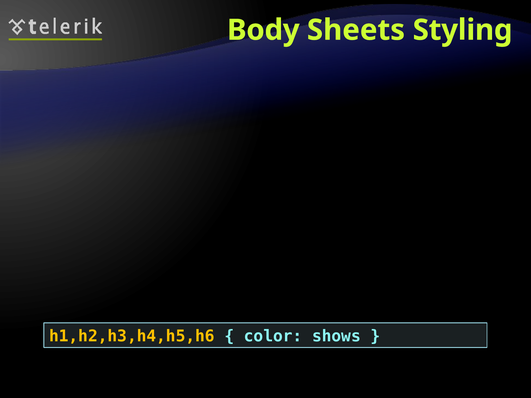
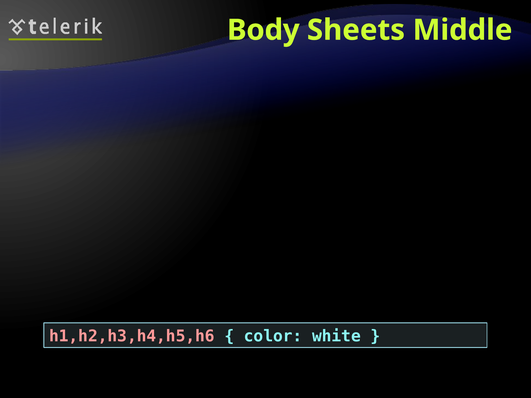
Styling: Styling -> Middle (463, 30)
h1,h2,h3,h4,h5,h6 colour: yellow -> pink (132, 337)
shows: shows -> white (336, 337)
